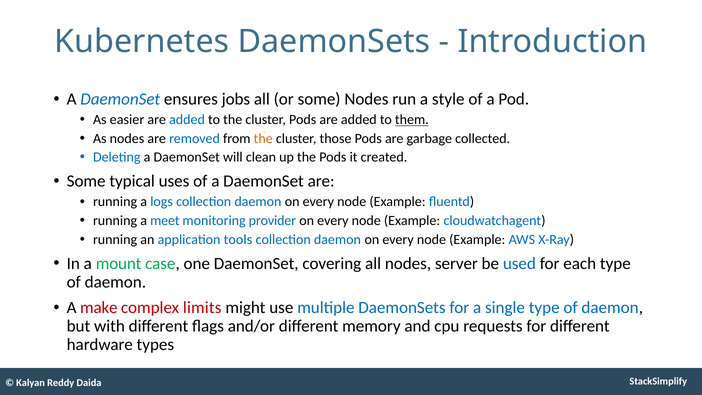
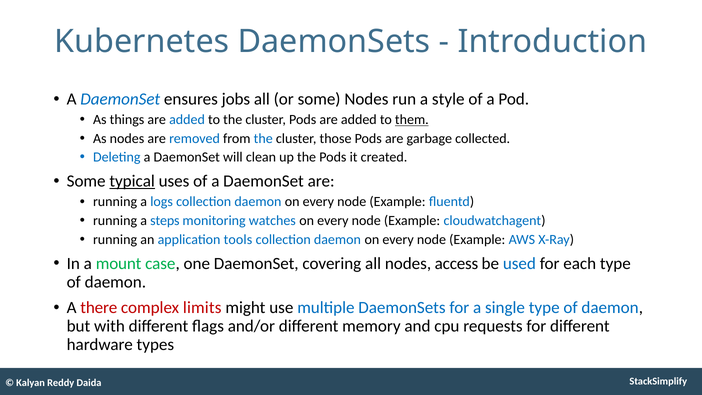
easier: easier -> things (127, 120)
the colour: orange -> blue (263, 138)
typical underline: none -> present (132, 181)
meet: meet -> steps (165, 221)
provider: provider -> watches (272, 221)
server: server -> access (456, 263)
make: make -> there (99, 308)
